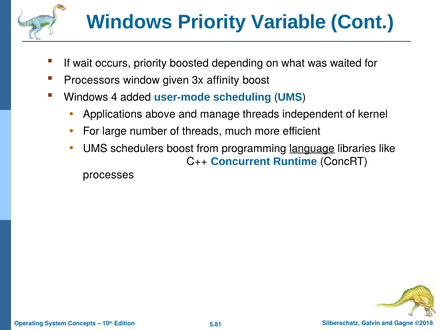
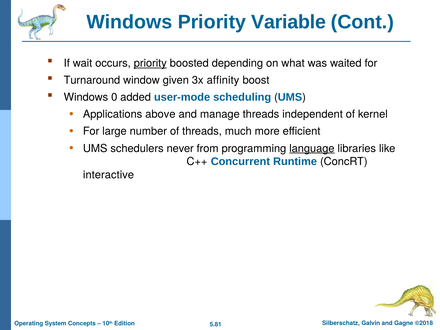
priority underline: none -> present (150, 63)
Processors: Processors -> Turnaround (92, 80)
4: 4 -> 0 (114, 97)
schedulers boost: boost -> never (180, 148)
processes: processes -> interactive (108, 175)
